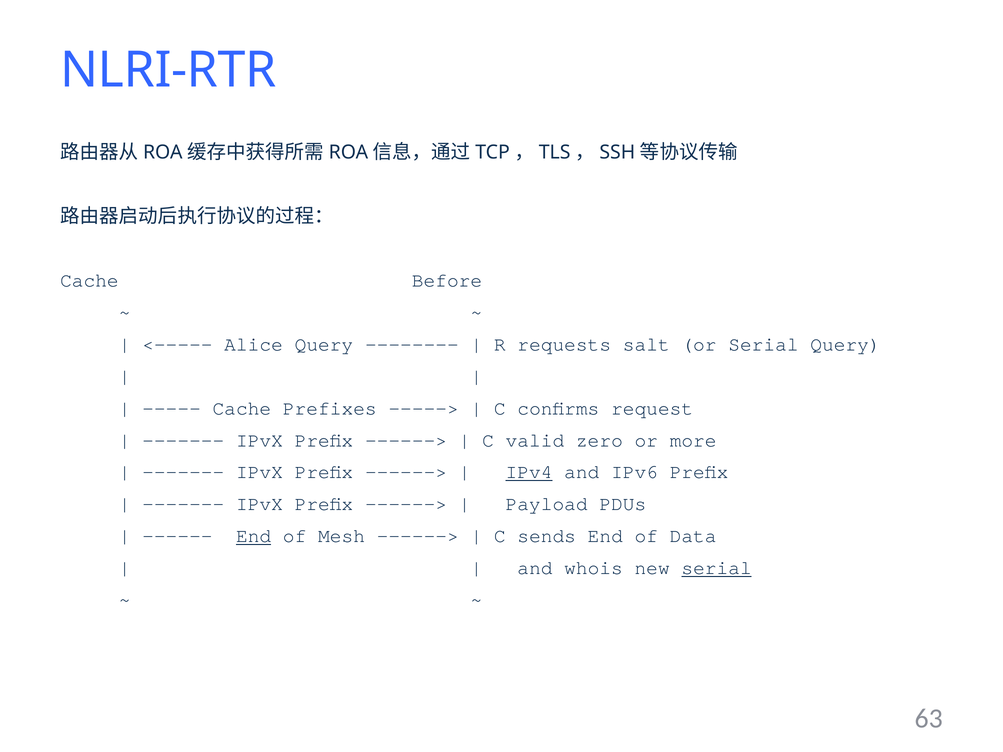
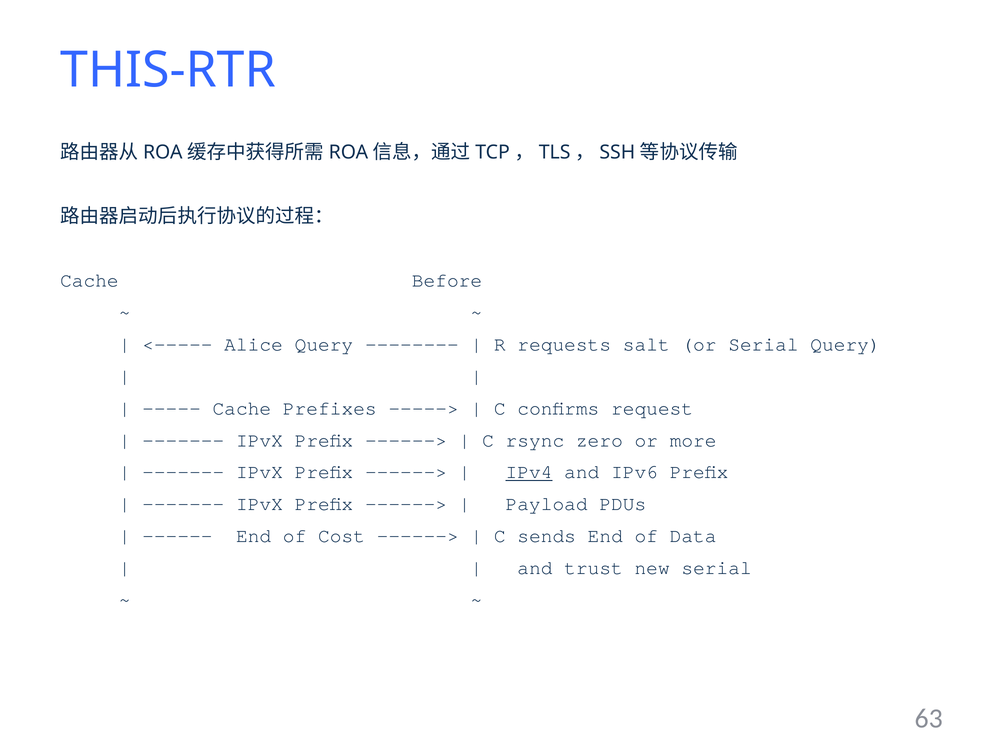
NLRI-RTR: NLRI-RTR -> THIS-RTR (168, 70)
valid: valid -> rsync (535, 440)
End underline: present -> none (254, 536)
Mesh: Mesh -> Cost (342, 536)
whois: whois -> trust (594, 568)
serial underline: present -> none (717, 568)
